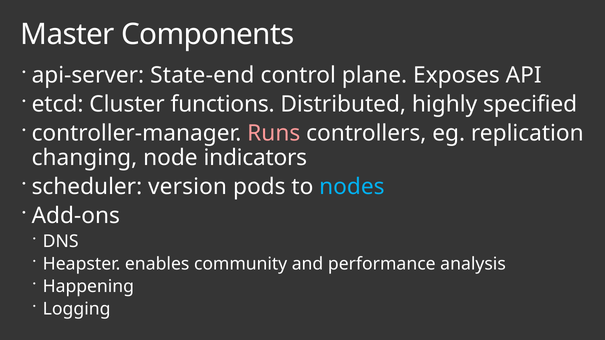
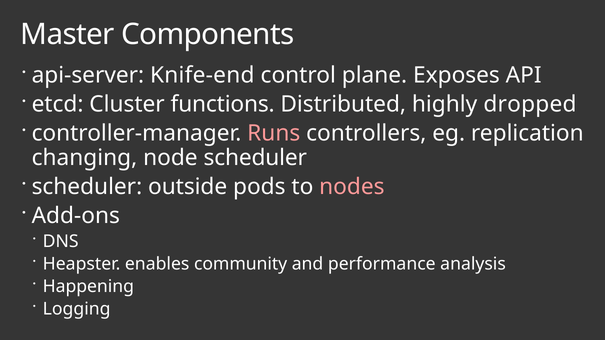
State-end: State-end -> Knife-end (202, 75)
specified: specified -> dropped (530, 105)
node indicators: indicators -> scheduler (255, 158)
version: version -> outside (188, 187)
nodes colour: light blue -> pink (352, 187)
